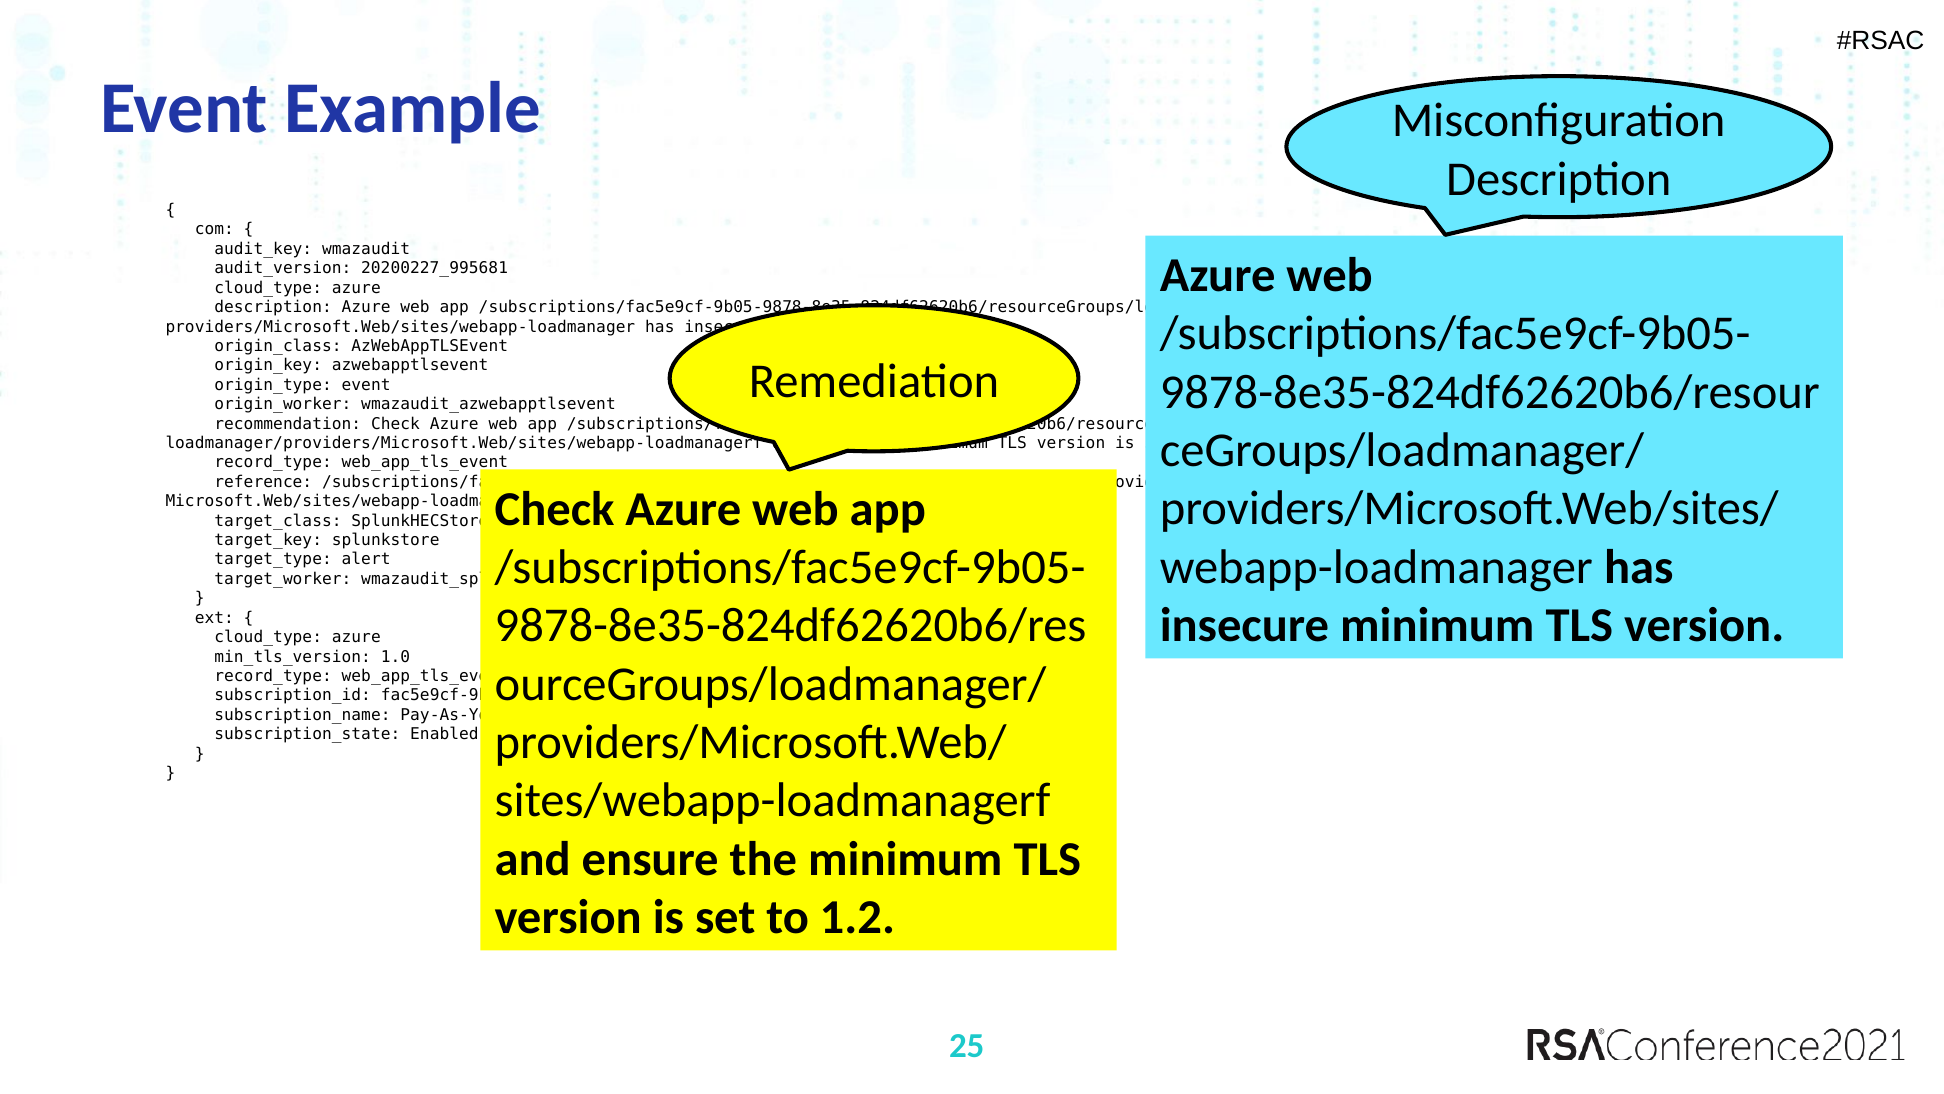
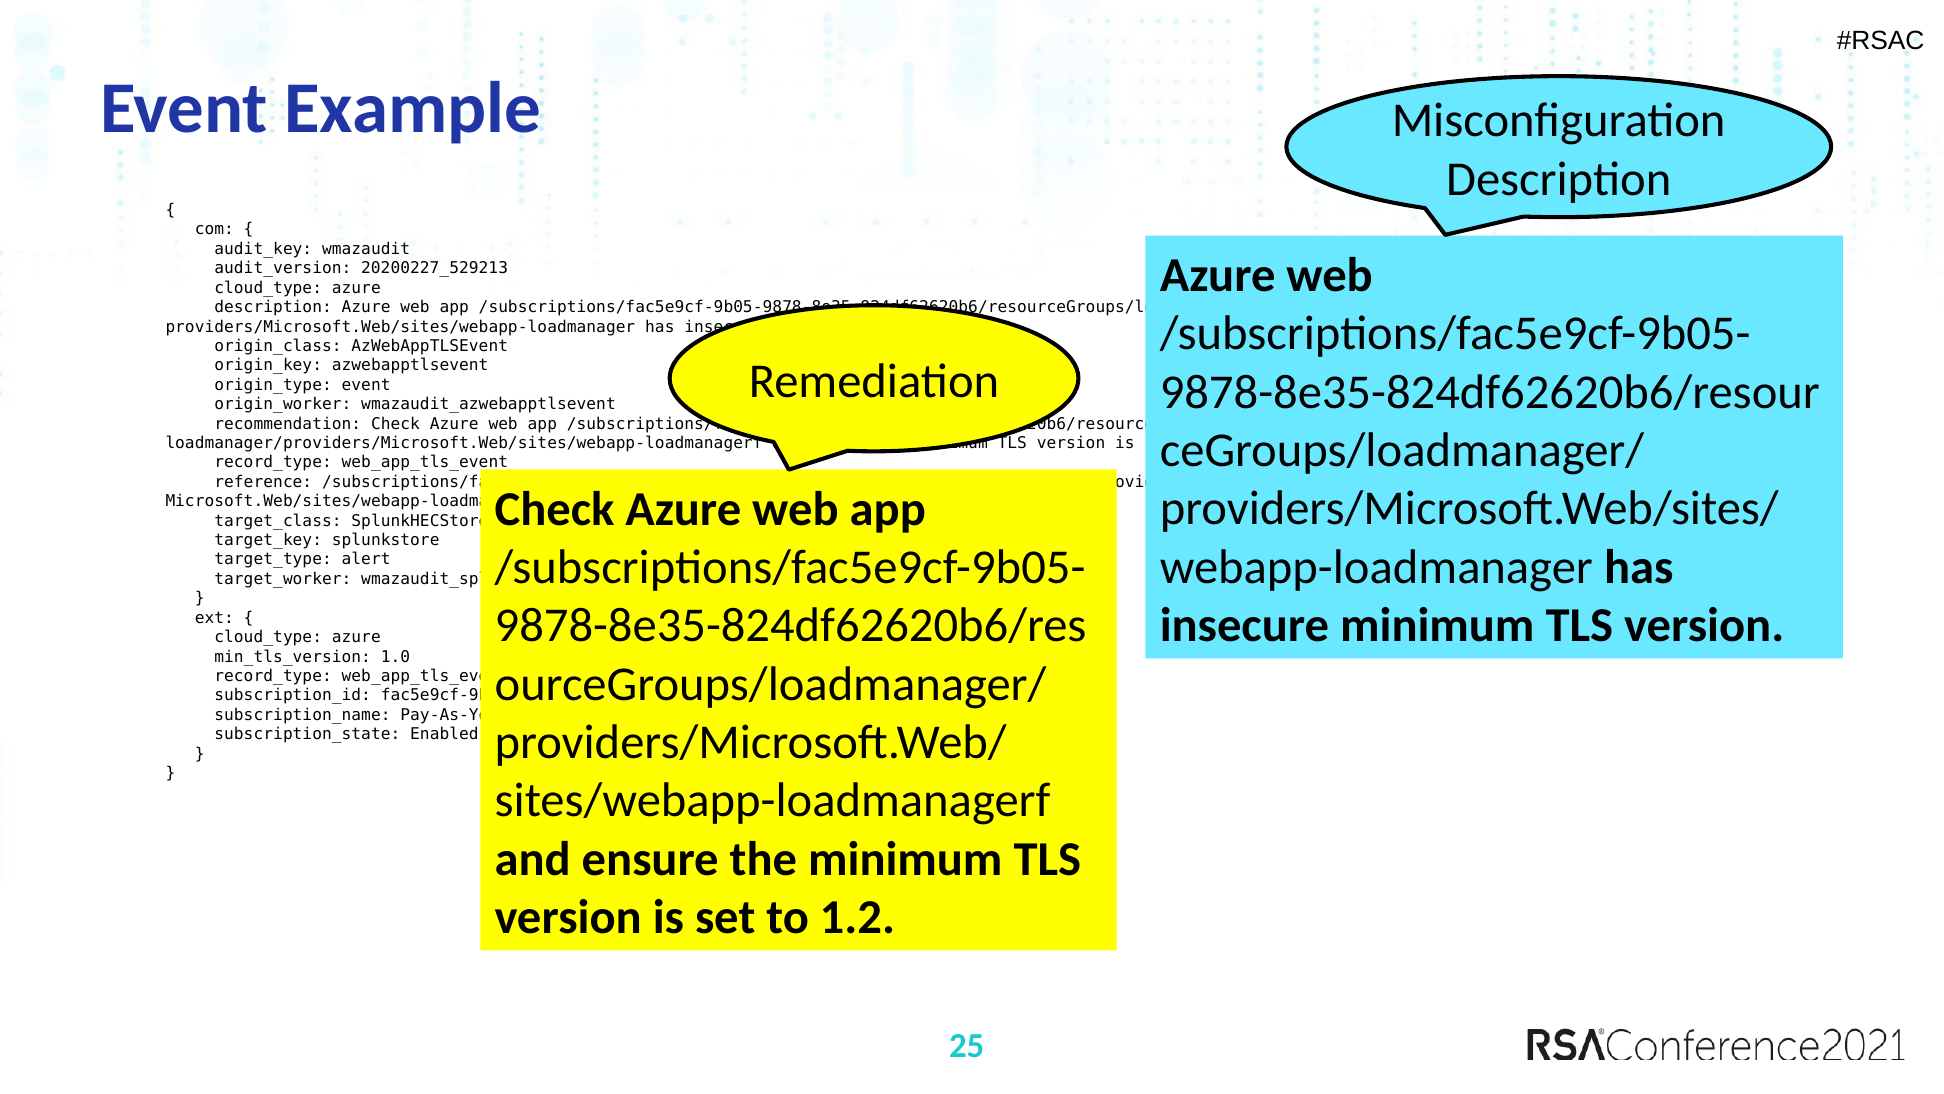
20200227_995681: 20200227_995681 -> 20200227_529213 (435, 268)
